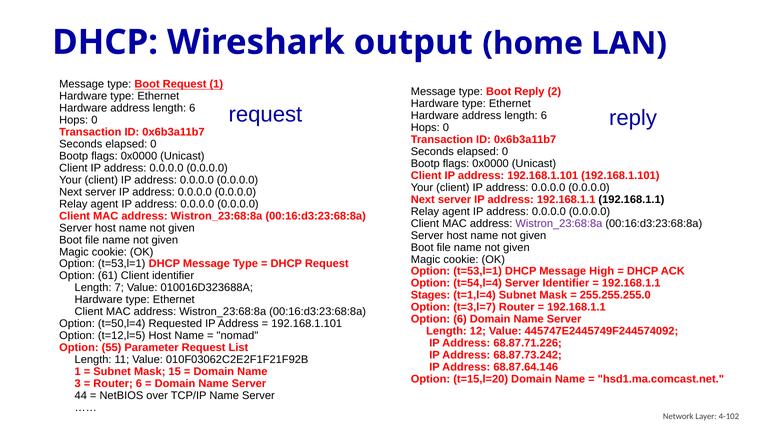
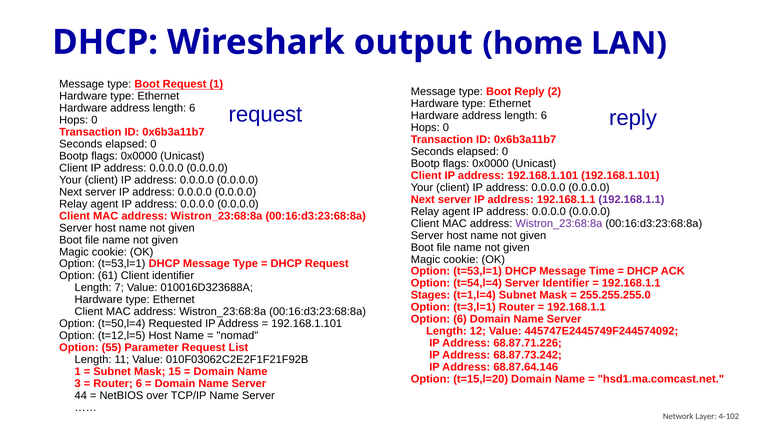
192.168.1.1 colour: black -> purple (631, 199)
High: High -> Time (602, 271)
t=3,l=7: t=3,l=7 -> t=3,l=1 (475, 307)
